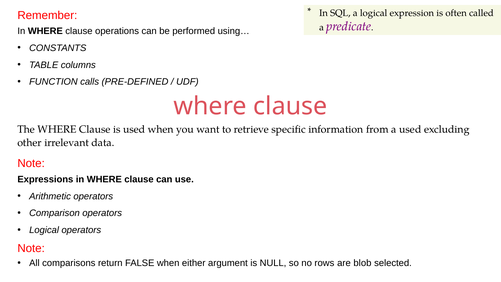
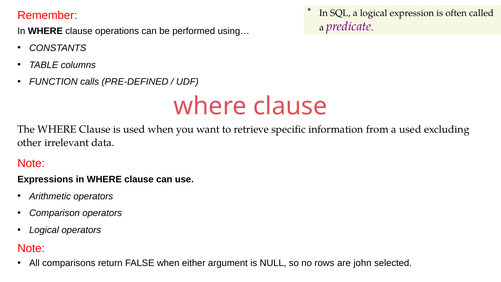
blob: blob -> john (362, 263)
